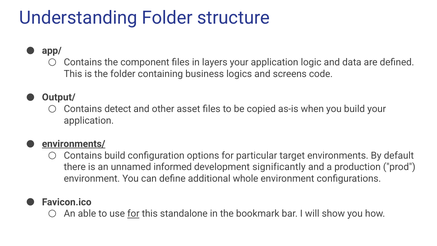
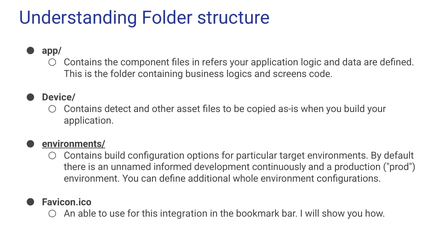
layers: layers -> refers (215, 62)
Output/: Output/ -> Device/ (59, 97)
significantly: significantly -> continuously (279, 167)
for underline: present -> none (133, 214)
standalone: standalone -> integration (184, 214)
